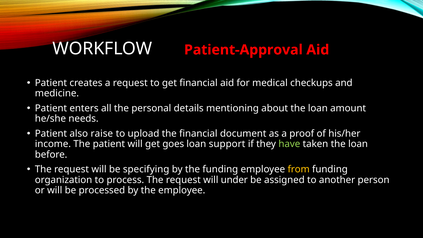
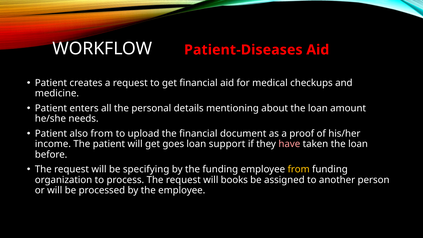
Patient-Approval: Patient-Approval -> Patient-Diseases (243, 50)
also raise: raise -> from (102, 134)
have colour: light green -> pink (289, 144)
under: under -> books (234, 180)
